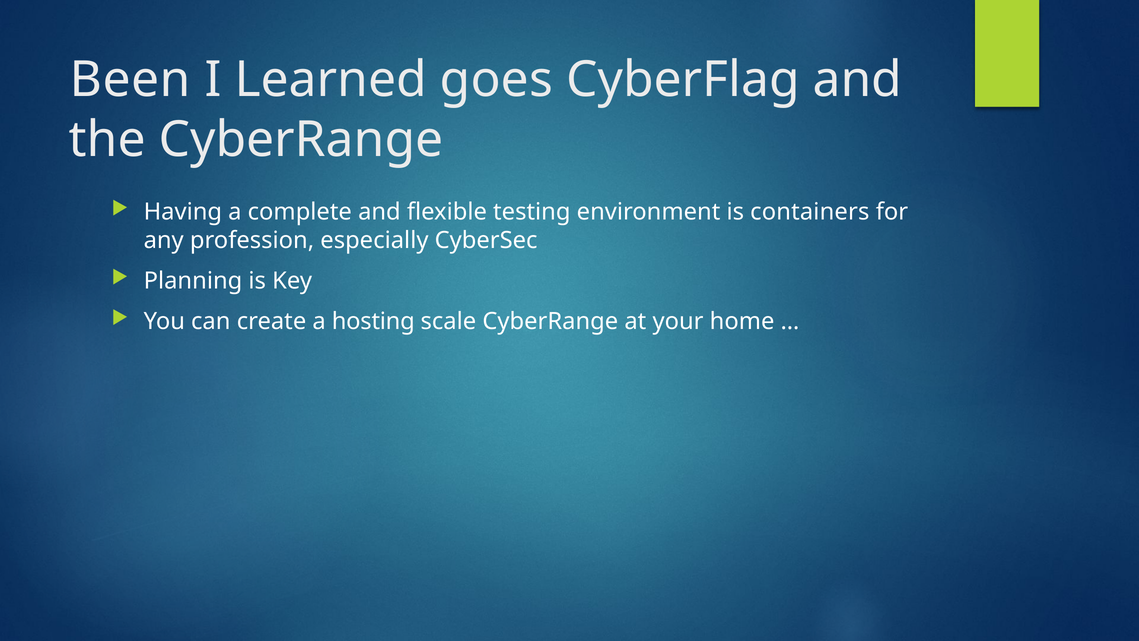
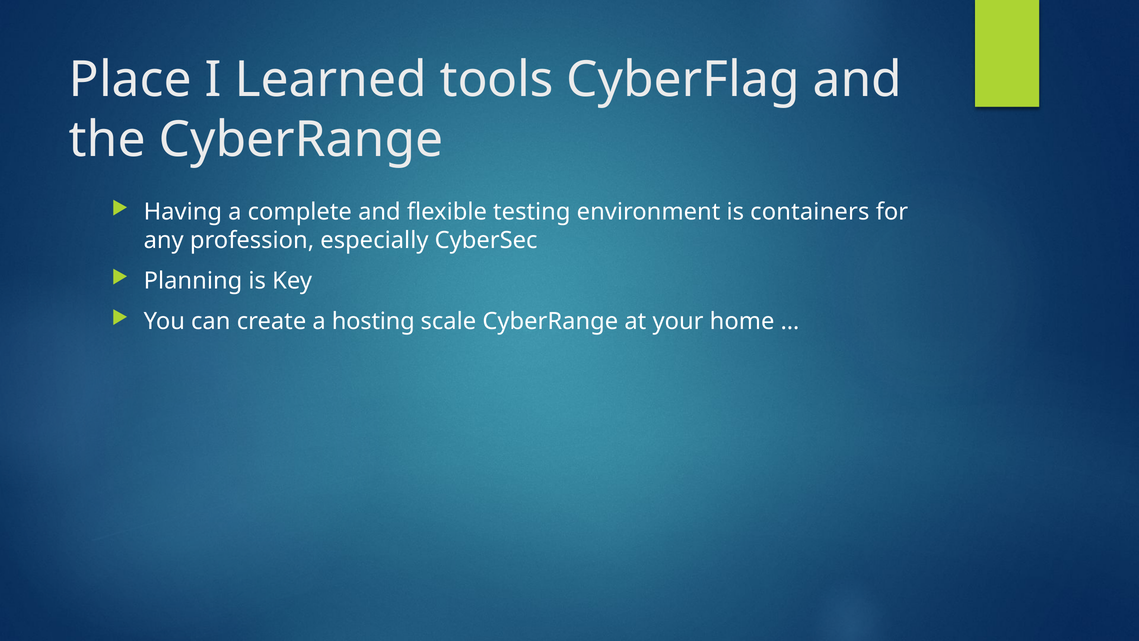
Been: Been -> Place (130, 80)
goes: goes -> tools (497, 80)
